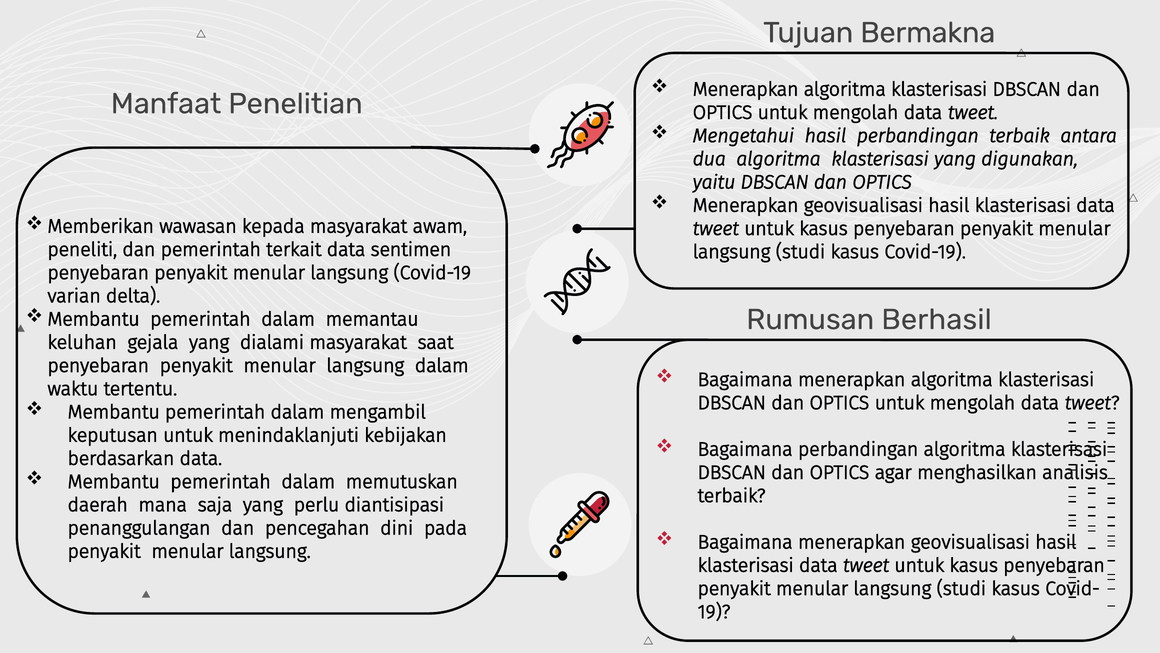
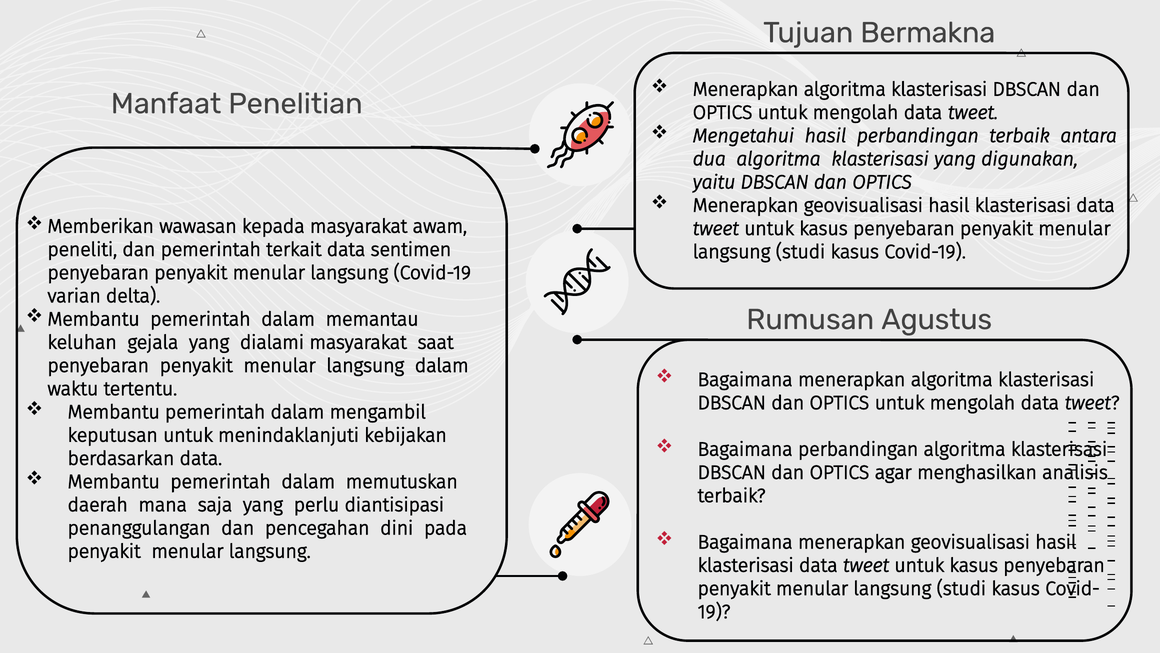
Berhasil: Berhasil -> Agustus (937, 319)
